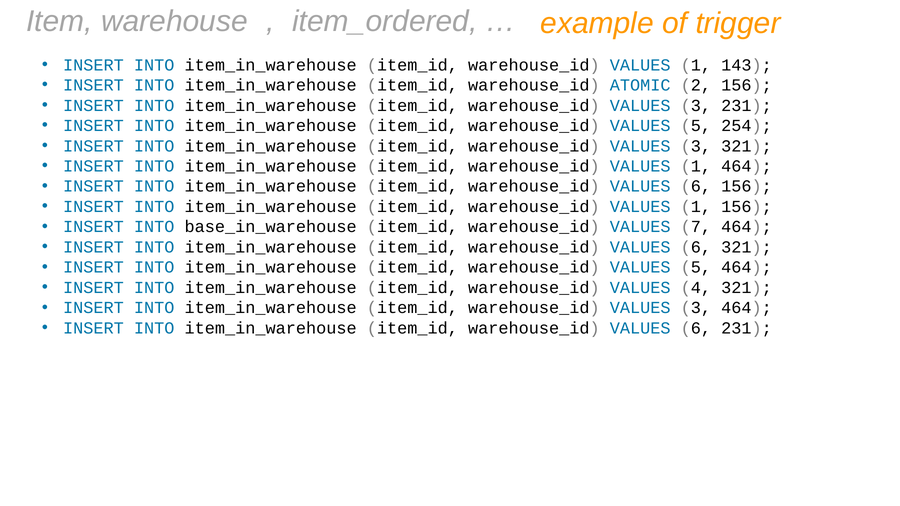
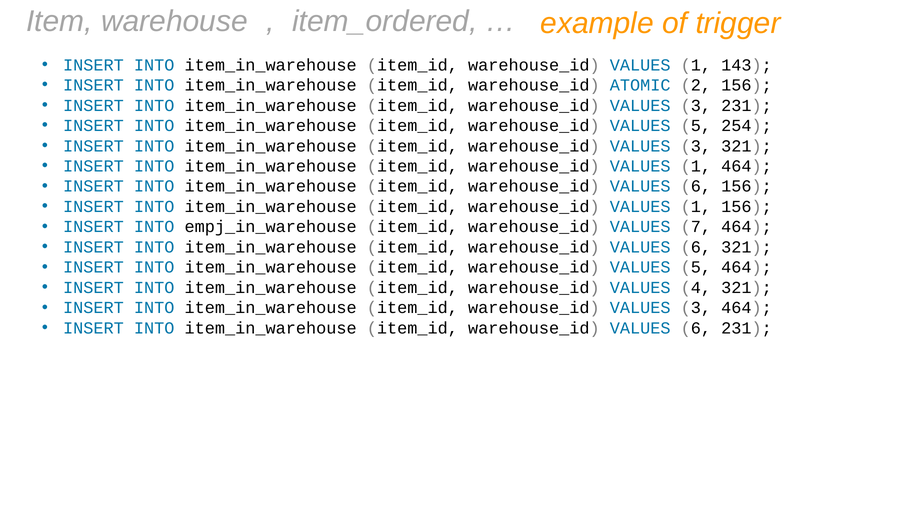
base_in_warehouse: base_in_warehouse -> empj_in_warehouse (271, 227)
